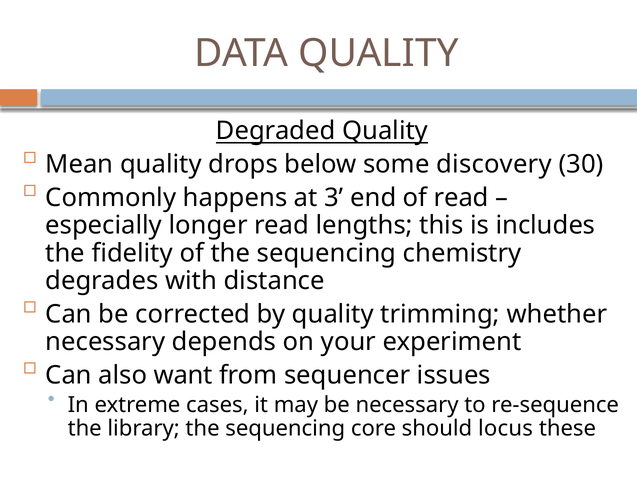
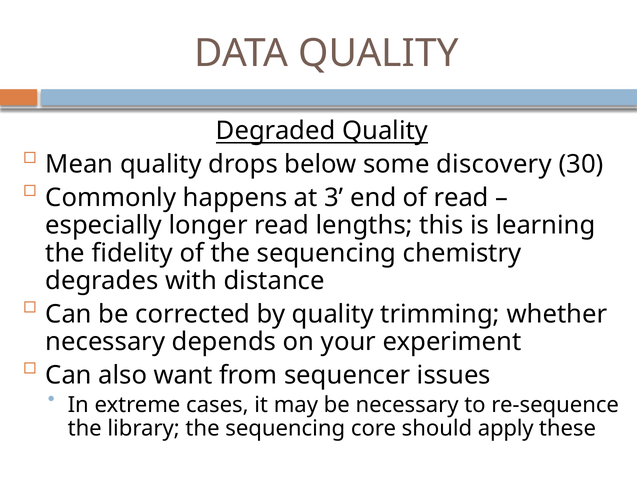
includes: includes -> learning (545, 225)
locus: locus -> apply (506, 428)
